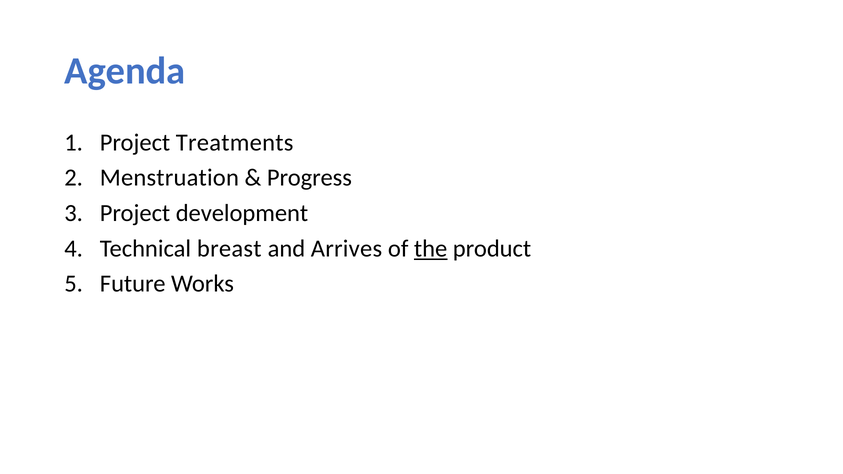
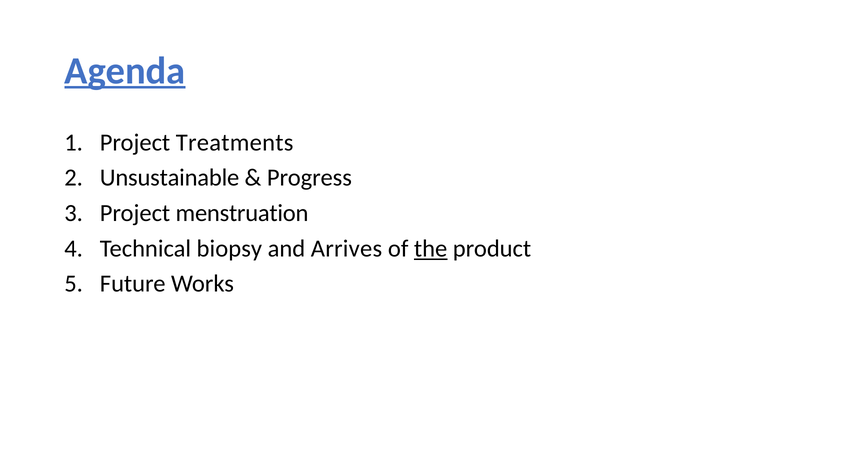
Agenda underline: none -> present (125, 71)
Menstruation: Menstruation -> Unsustainable (170, 178)
development: development -> menstruation (242, 213)
breast: breast -> biopsy (229, 249)
